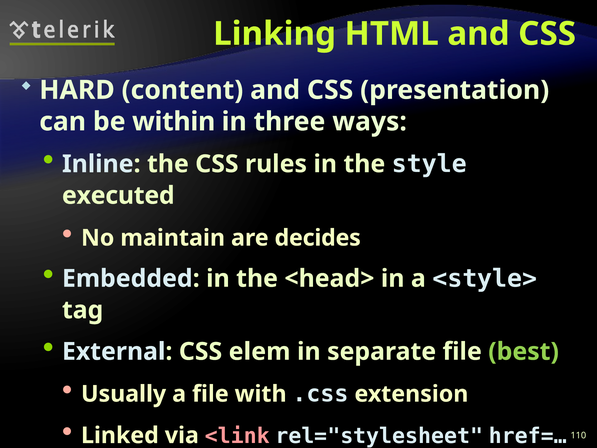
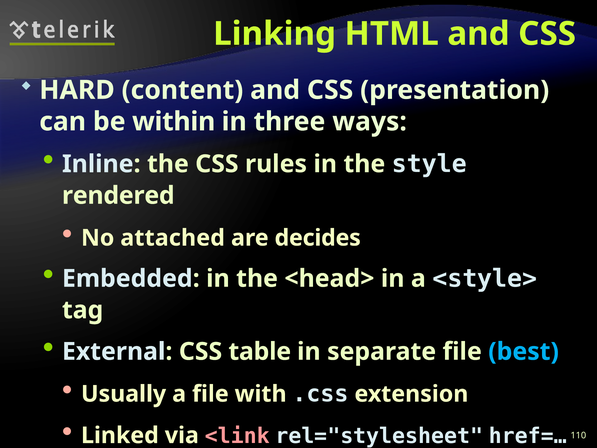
executed: executed -> rendered (118, 195)
maintain: maintain -> attached (173, 238)
elem: elem -> table (260, 351)
best colour: light green -> light blue (524, 351)
